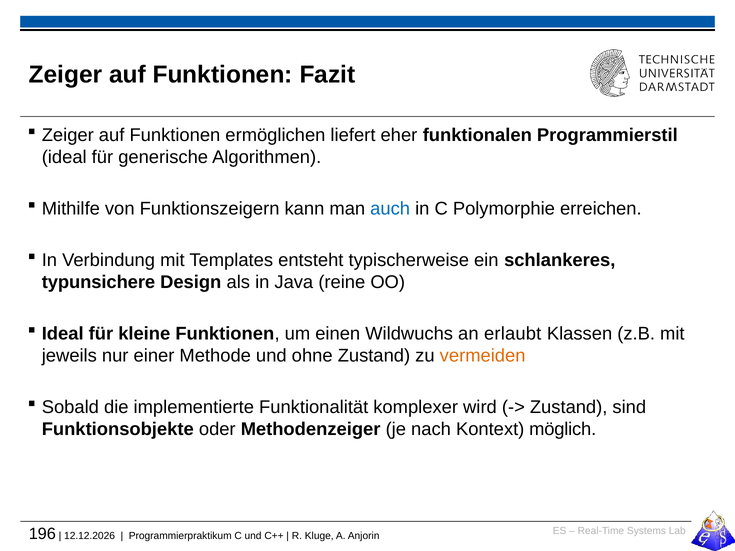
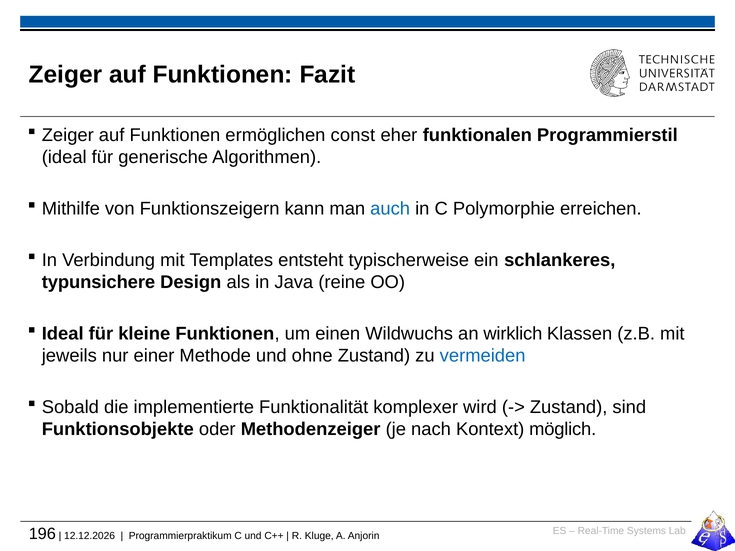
liefert: liefert -> const (353, 135)
erlaubt: erlaubt -> wirklich (513, 334)
vermeiden colour: orange -> blue (483, 356)
